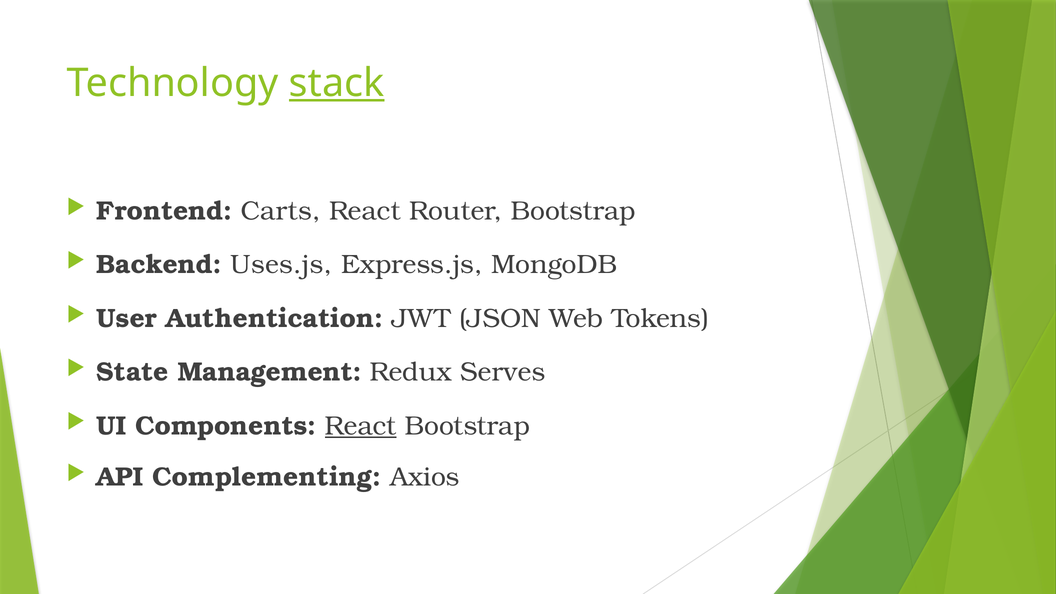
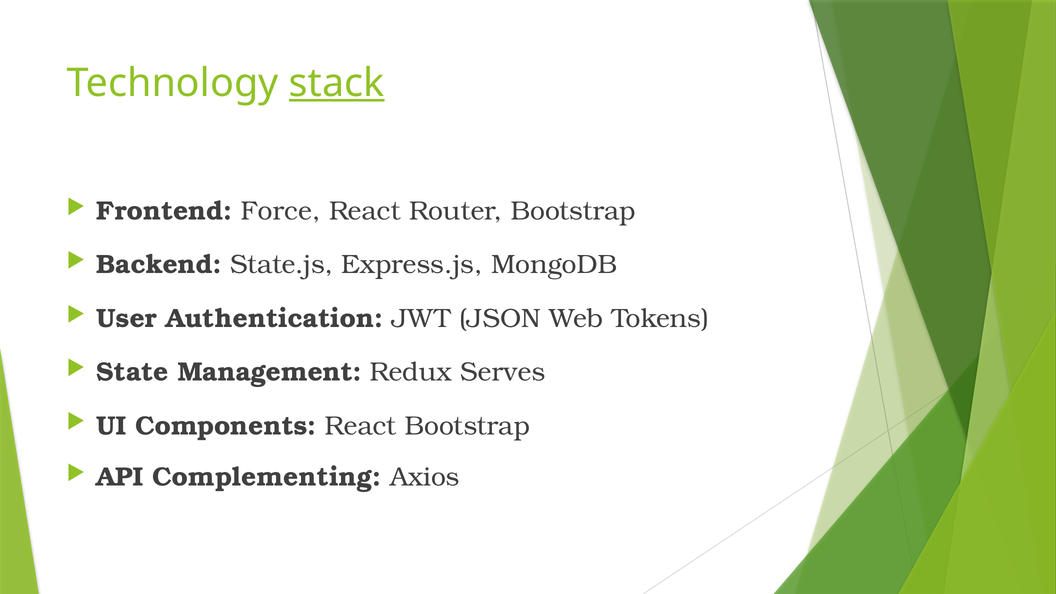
Carts: Carts -> Force (281, 211)
Uses.js: Uses.js -> State.js (282, 265)
React underline: present -> none (361, 426)
